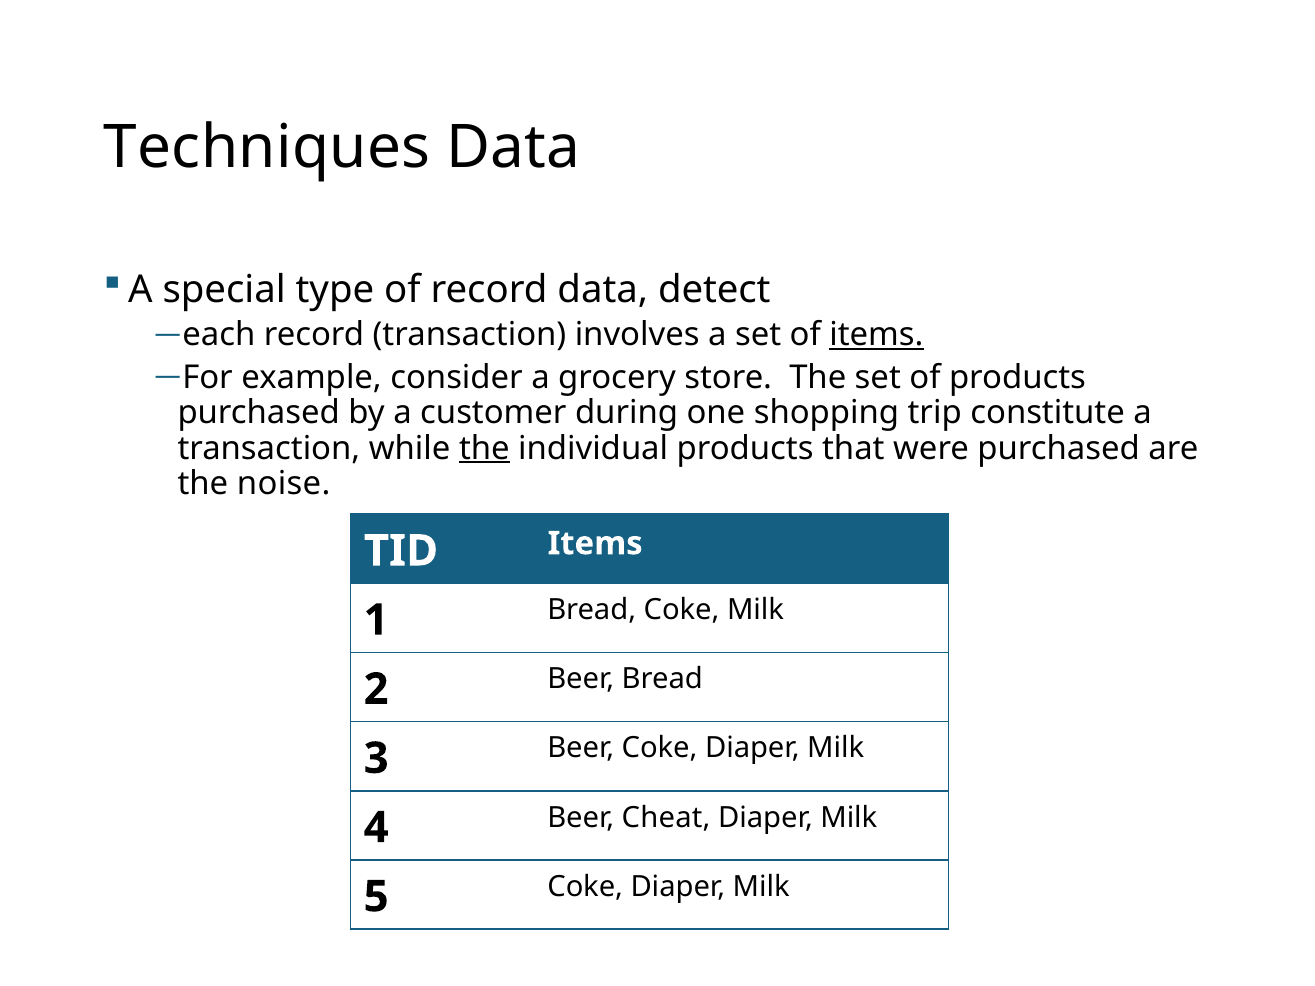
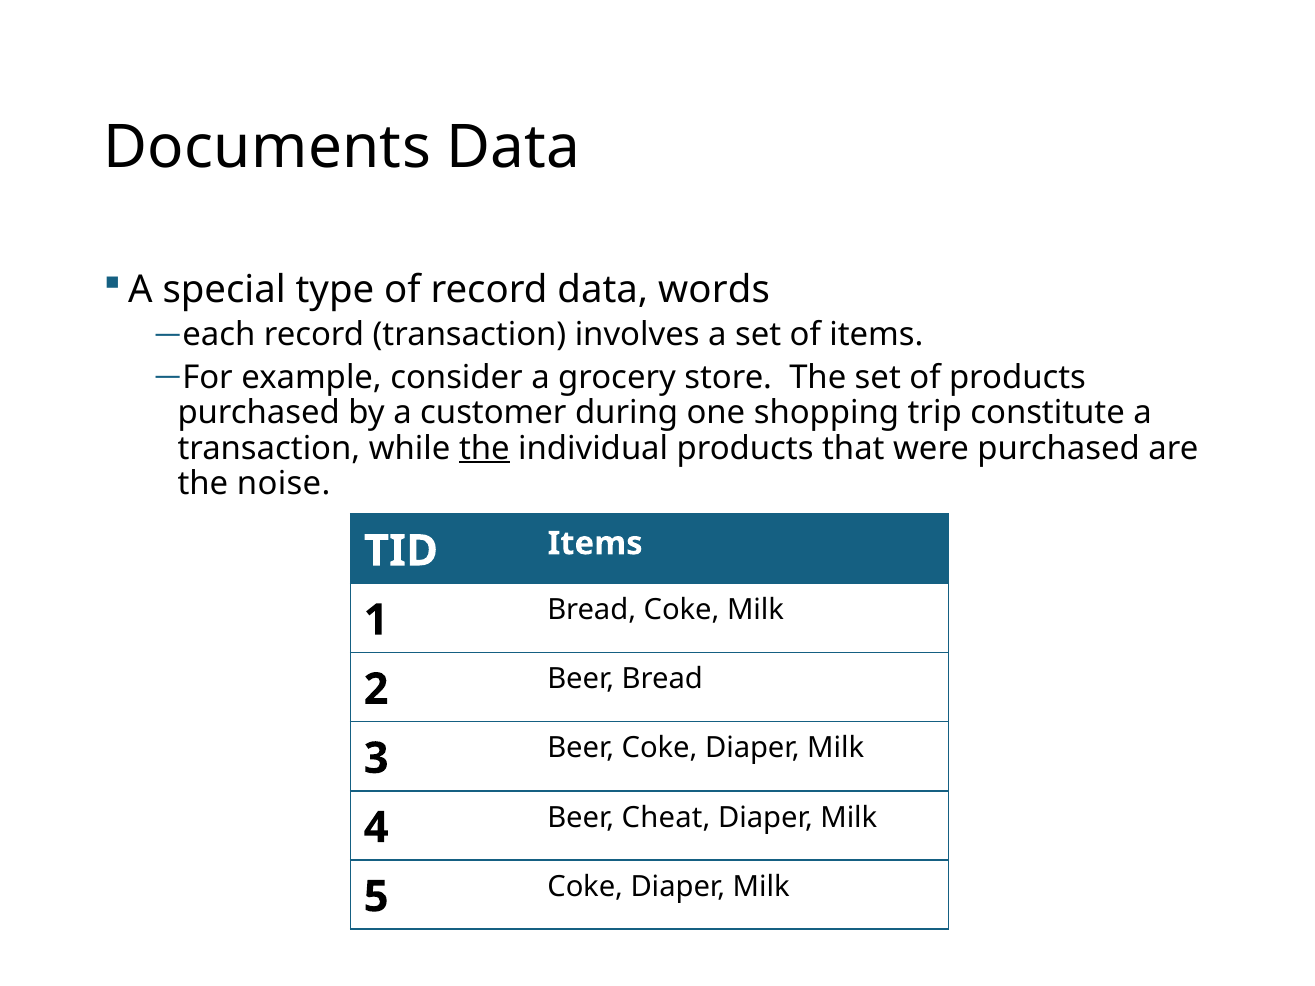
Techniques: Techniques -> Documents (267, 147)
detect: detect -> words (714, 290)
items underline: present -> none (876, 335)
